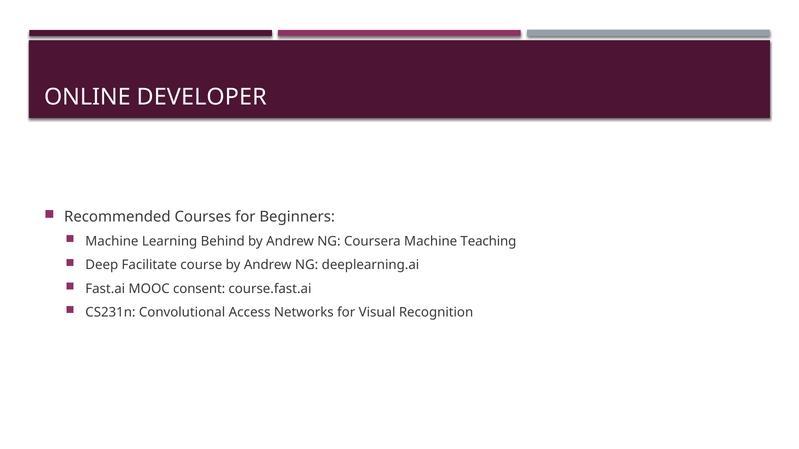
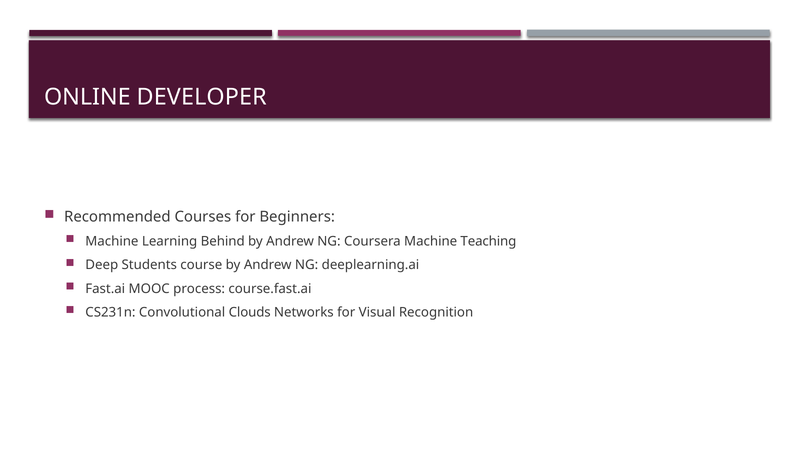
Facilitate: Facilitate -> Students (149, 265)
consent: consent -> process (199, 289)
Access: Access -> Clouds (250, 313)
